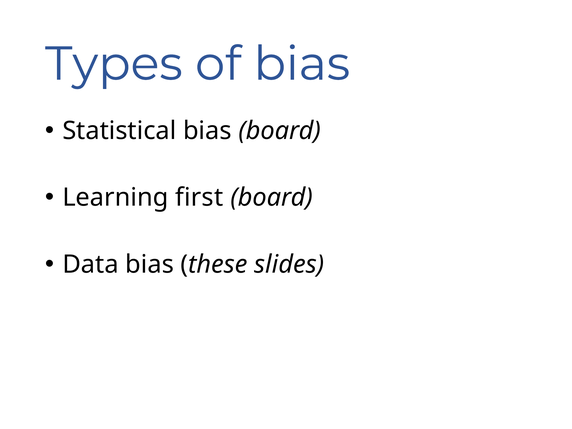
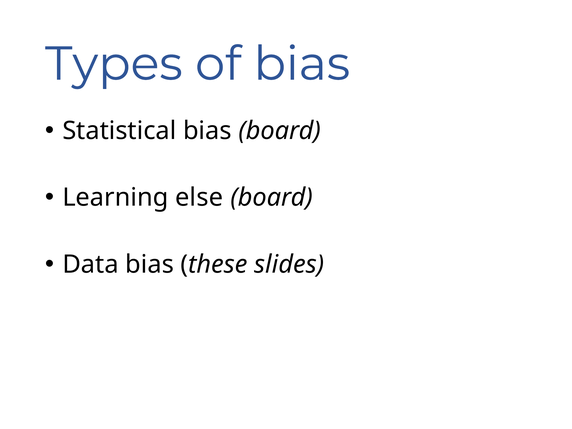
first: first -> else (199, 198)
